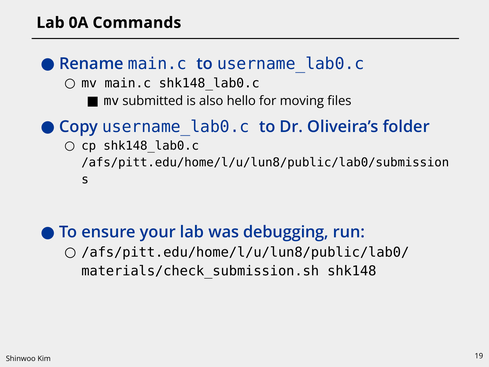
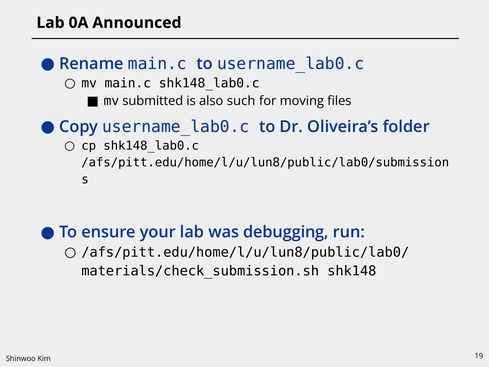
Commands: Commands -> Announced (137, 23)
hello: hello -> such (241, 101)
